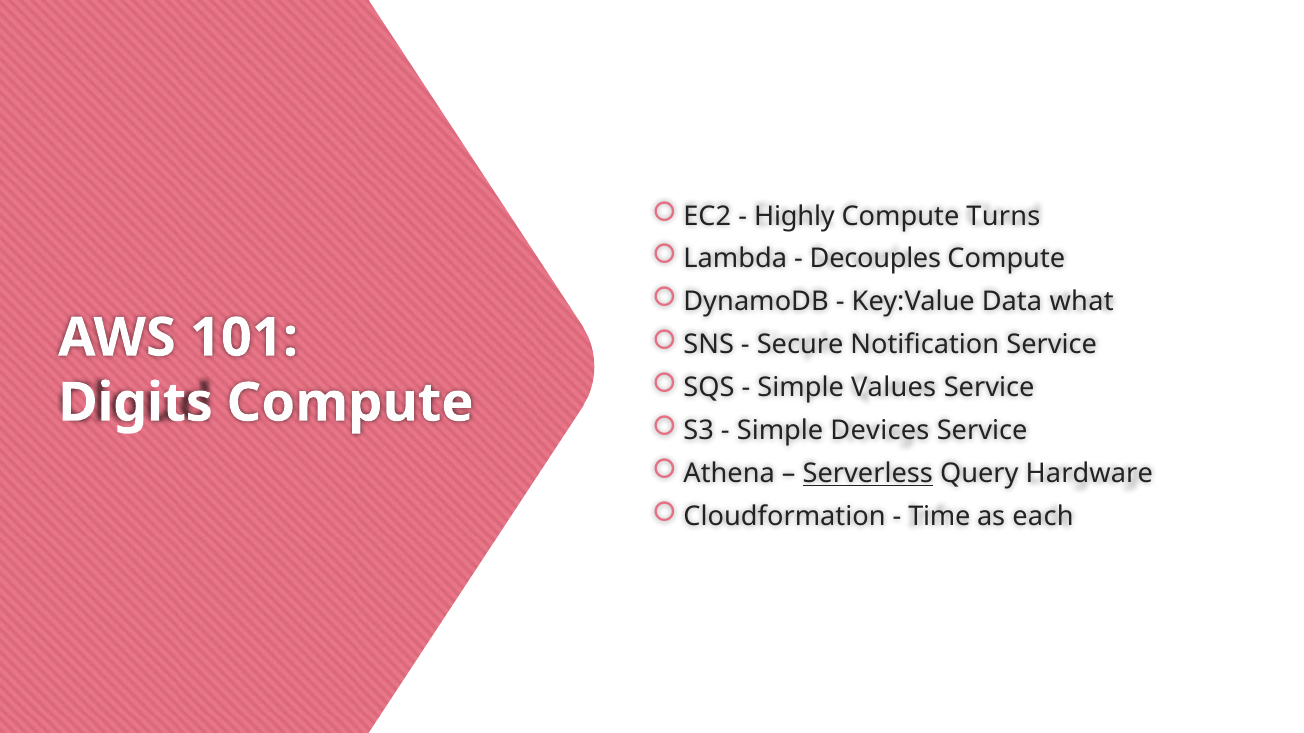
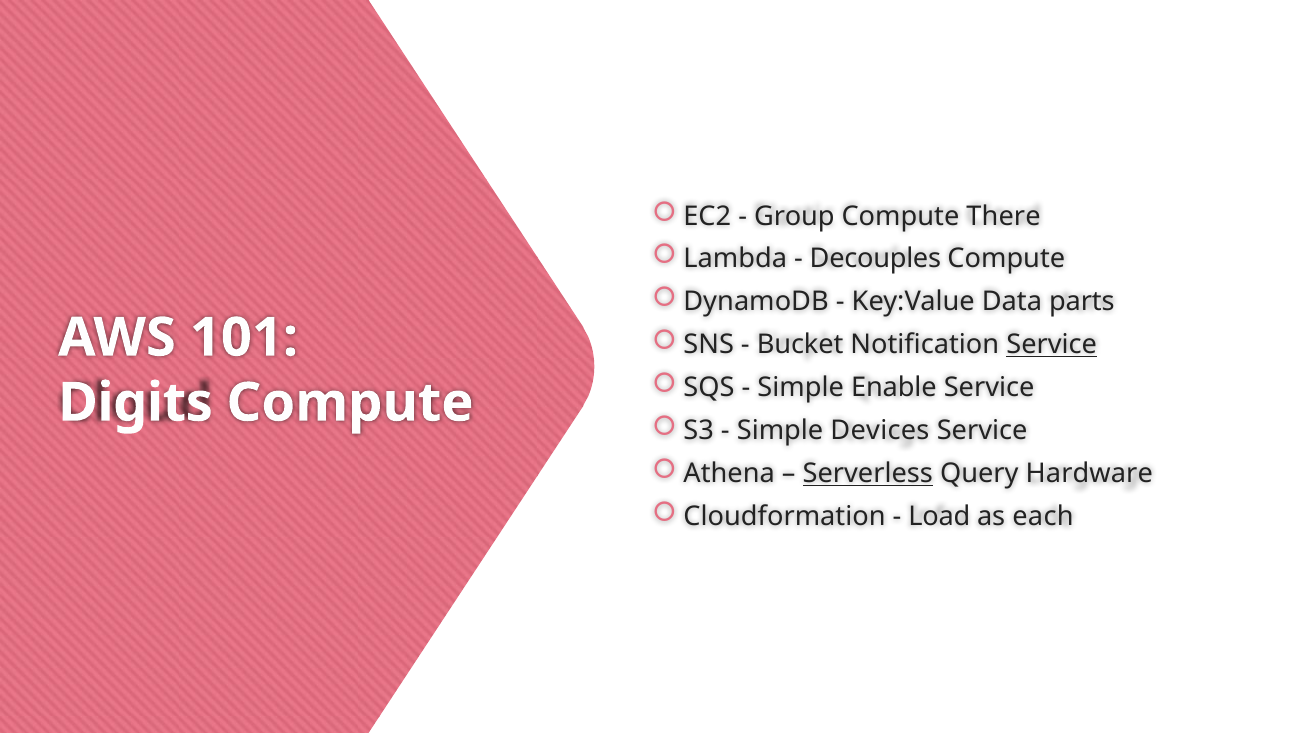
Highly: Highly -> Group (794, 216)
Turns: Turns -> There (1004, 216)
what: what -> parts (1082, 302)
Secure: Secure -> Bucket (800, 345)
Service underline: none -> present (1052, 345)
Values: Values -> Enable (894, 388)
Time: Time -> Load (939, 517)
